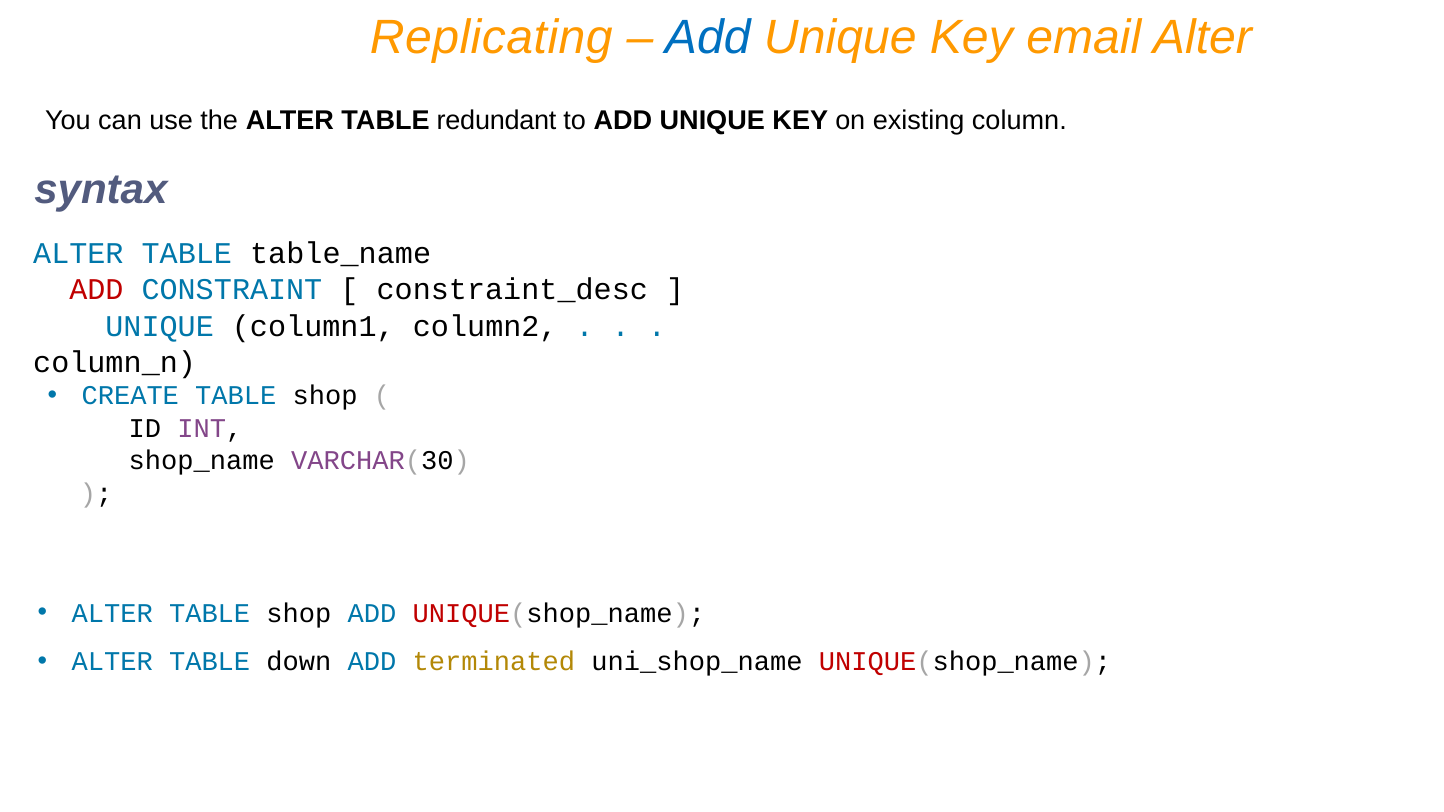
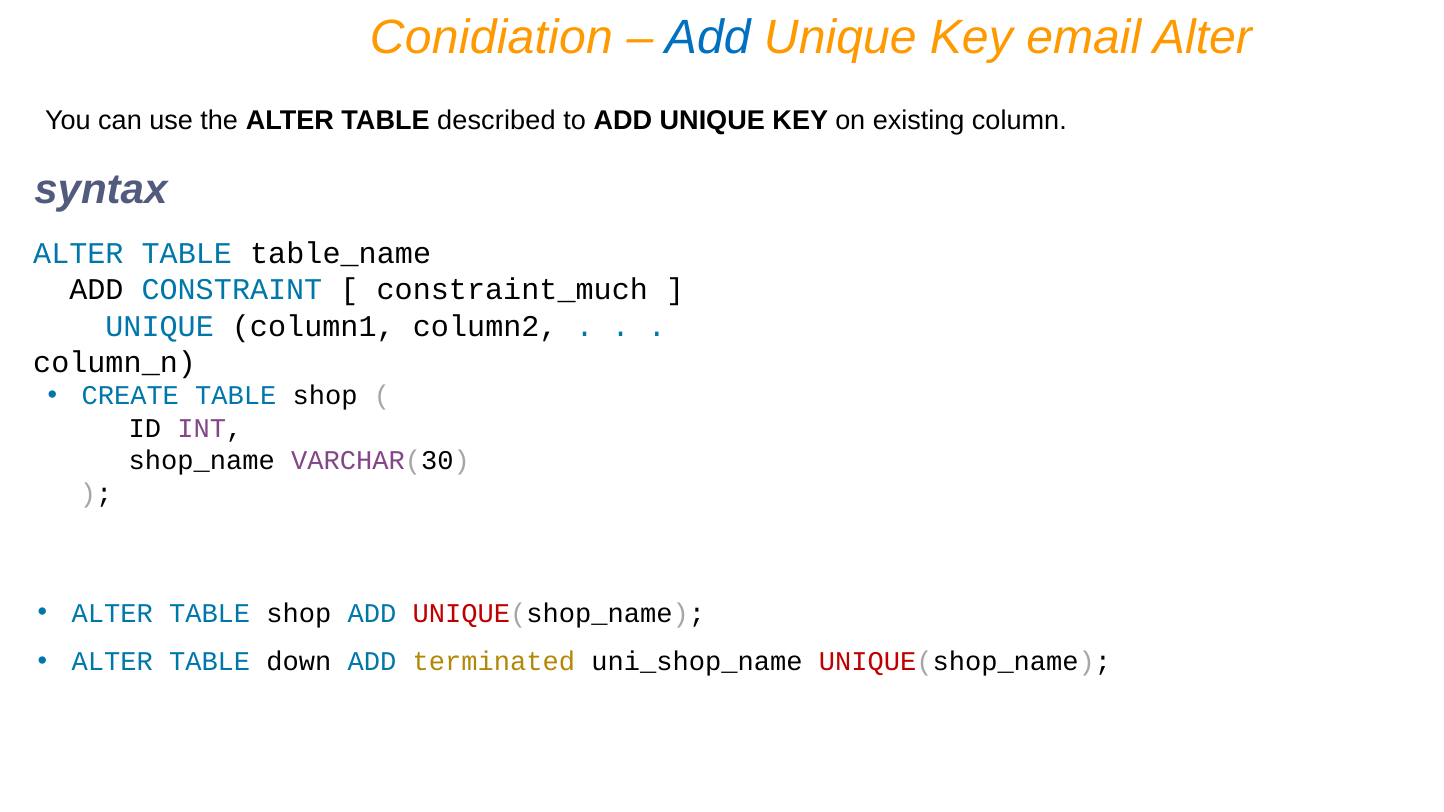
Replicating: Replicating -> Conidiation (491, 38)
redundant: redundant -> described (496, 120)
ADD colour: red -> black (96, 290)
constraint_desc: constraint_desc -> constraint_much (512, 290)
